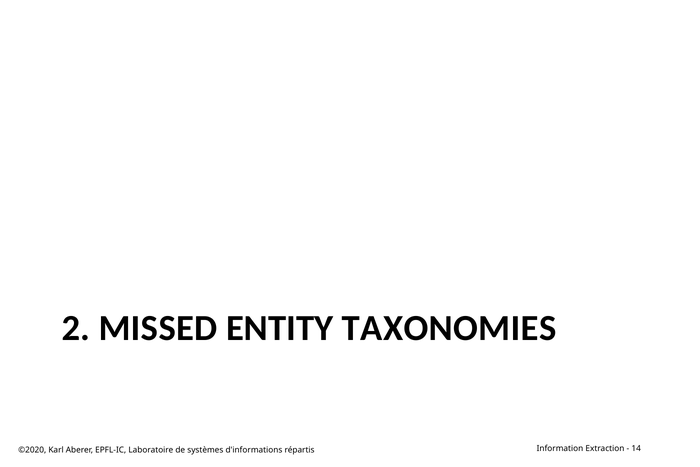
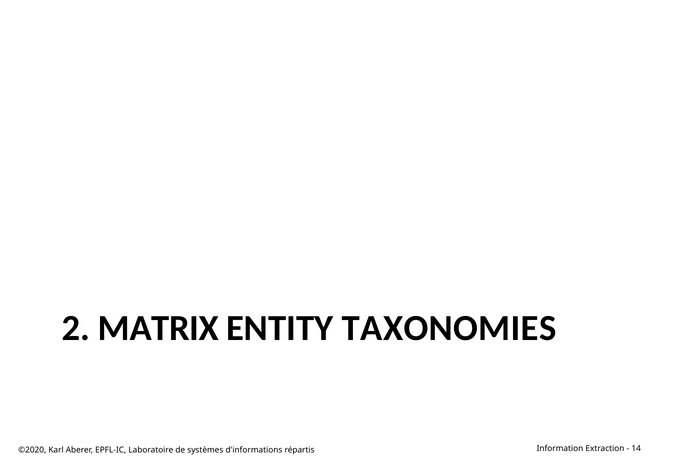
MISSED: MISSED -> MATRIX (158, 328)
